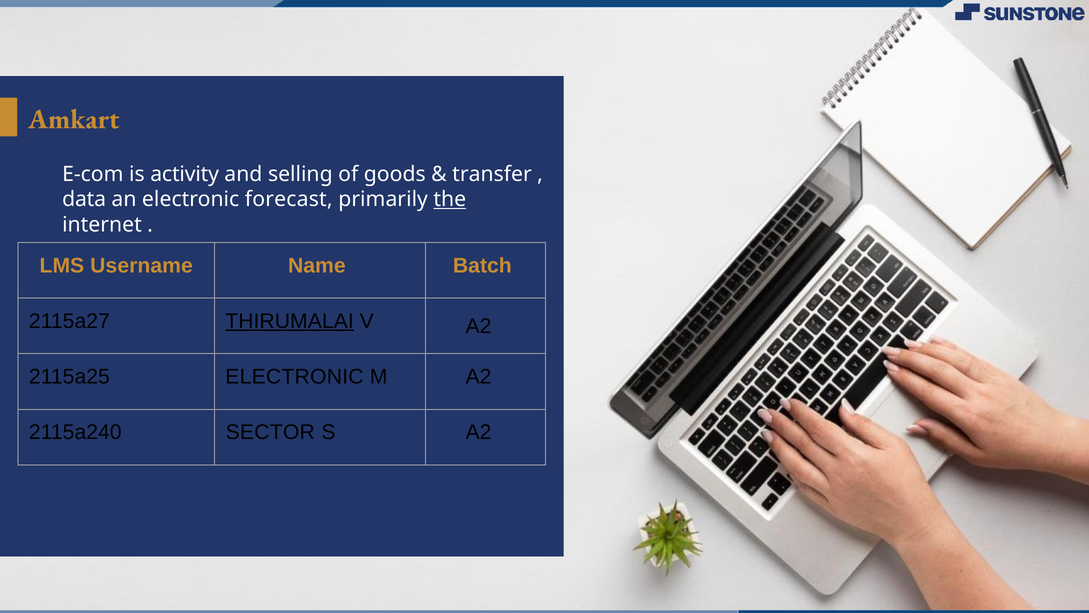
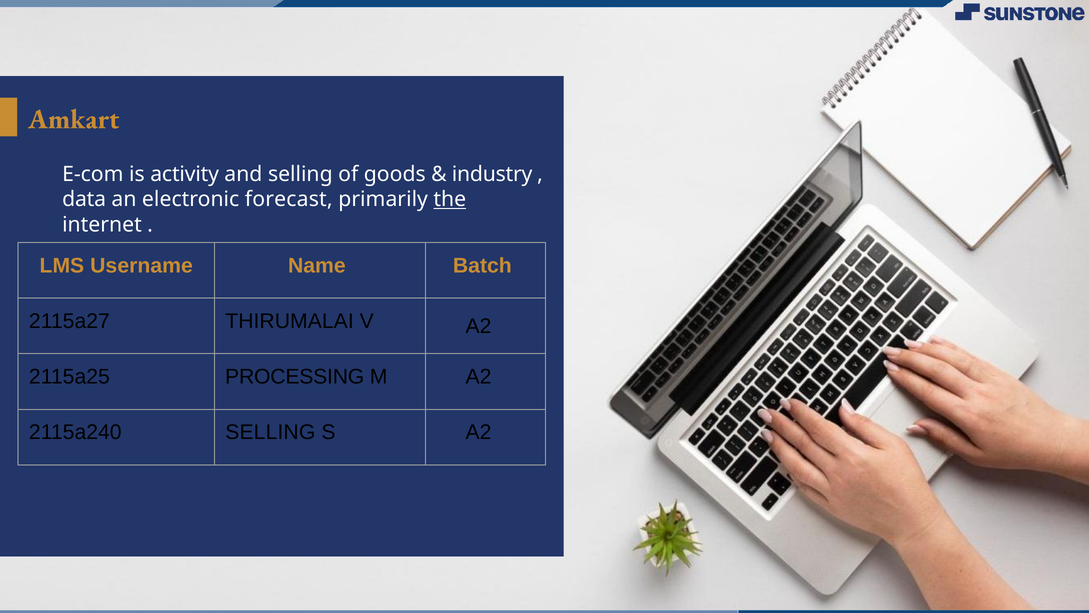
transfer: transfer -> industry (492, 174)
THIRUMALAI underline: present -> none (290, 321)
2115a25 ELECTRONIC: ELECTRONIC -> PROCESSING (295, 377)
2115a240 SECTOR: SECTOR -> SELLING (270, 432)
